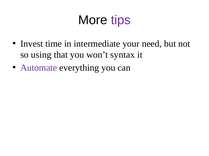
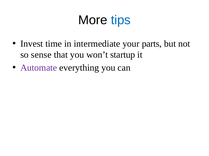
tips colour: purple -> blue (121, 20)
need: need -> parts (152, 44)
using: using -> sense (41, 55)
syntax: syntax -> startup (123, 55)
